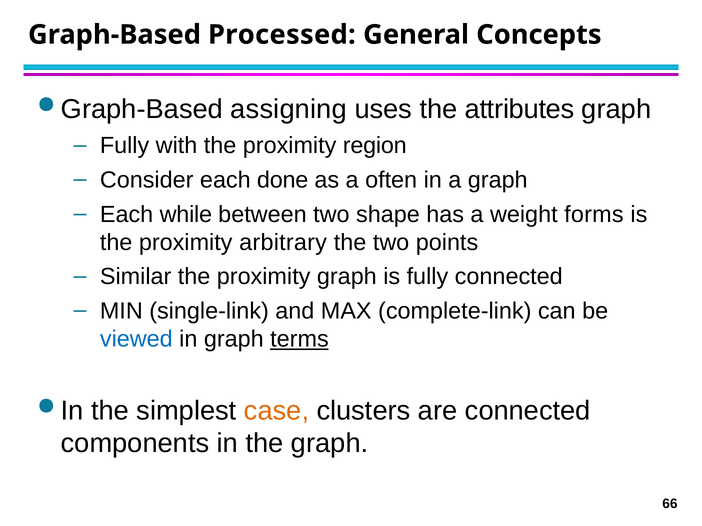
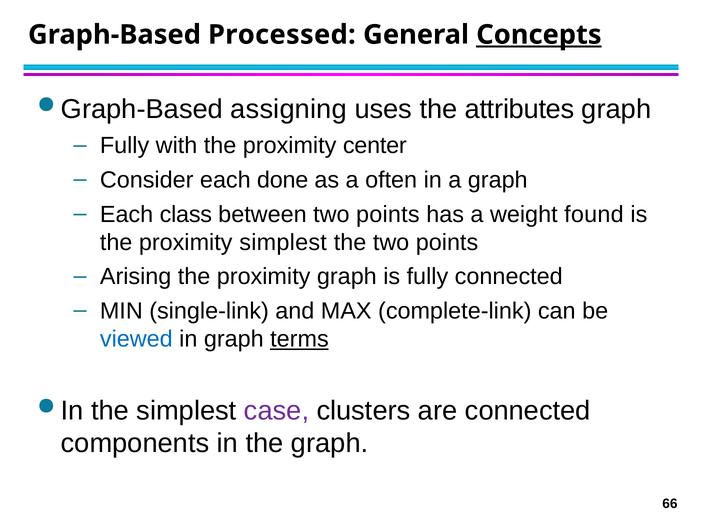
Concepts underline: none -> present (539, 35)
region: region -> center (375, 146)
while: while -> class (186, 215)
between two shape: shape -> points (388, 215)
forms: forms -> found (594, 215)
proximity arbitrary: arbitrary -> simplest (283, 243)
Similar: Similar -> Arising (136, 277)
case colour: orange -> purple (276, 411)
